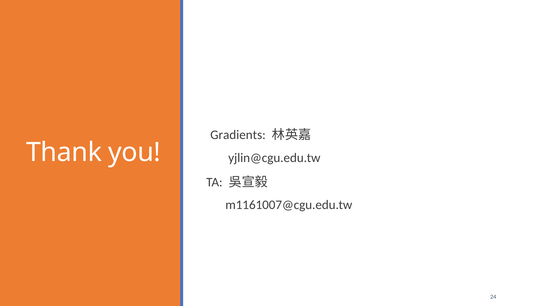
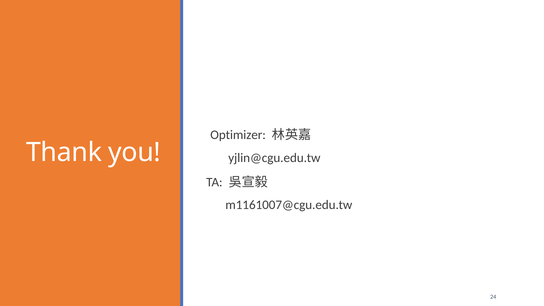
Gradients: Gradients -> Optimizer (238, 135)
